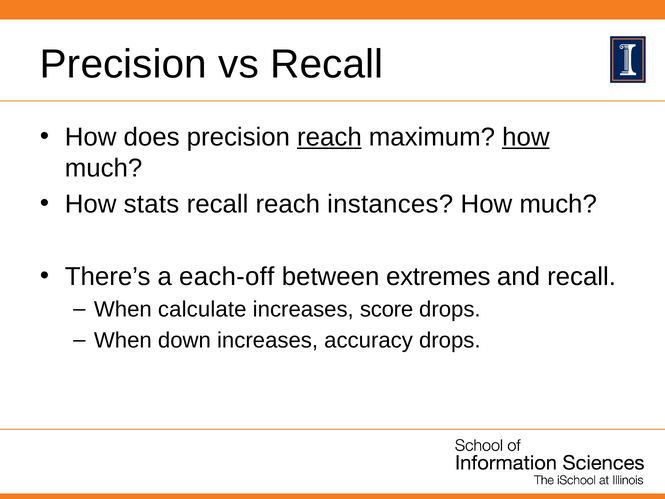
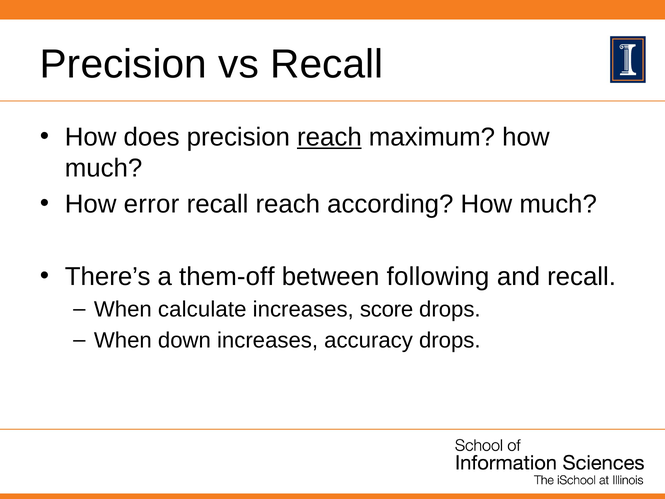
how underline: present -> none (526, 137)
stats: stats -> error (151, 204)
instances: instances -> according (390, 204)
each-off: each-off -> them-off (227, 276)
extremes: extremes -> following (438, 276)
